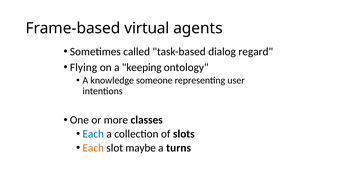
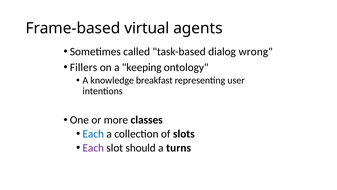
regard: regard -> wrong (256, 51)
Flying: Flying -> Fillers (84, 67)
someone: someone -> breakfast (154, 80)
Each colour: orange -> purple (93, 147)
maybe: maybe -> should (141, 147)
